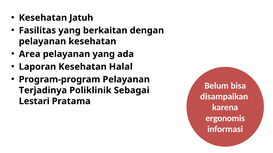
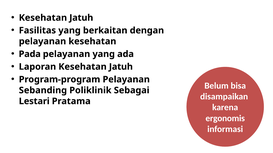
Area: Area -> Pada (30, 54)
Laporan Kesehatan Halal: Halal -> Jatuh (121, 67)
Terjadinya: Terjadinya -> Sebanding (43, 91)
